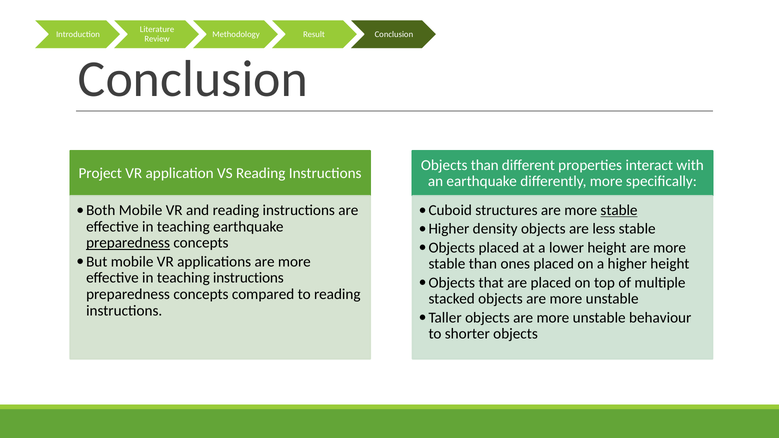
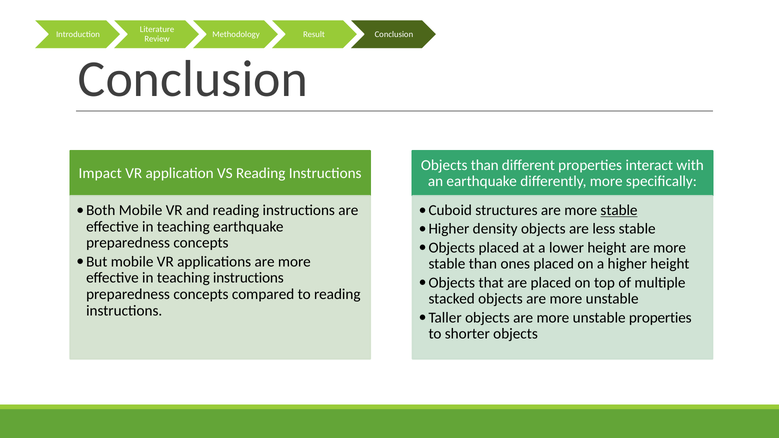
Project: Project -> Impact (100, 173)
preparedness underline: present -> none (128, 243)
unstable behaviour: behaviour -> properties (660, 318)
